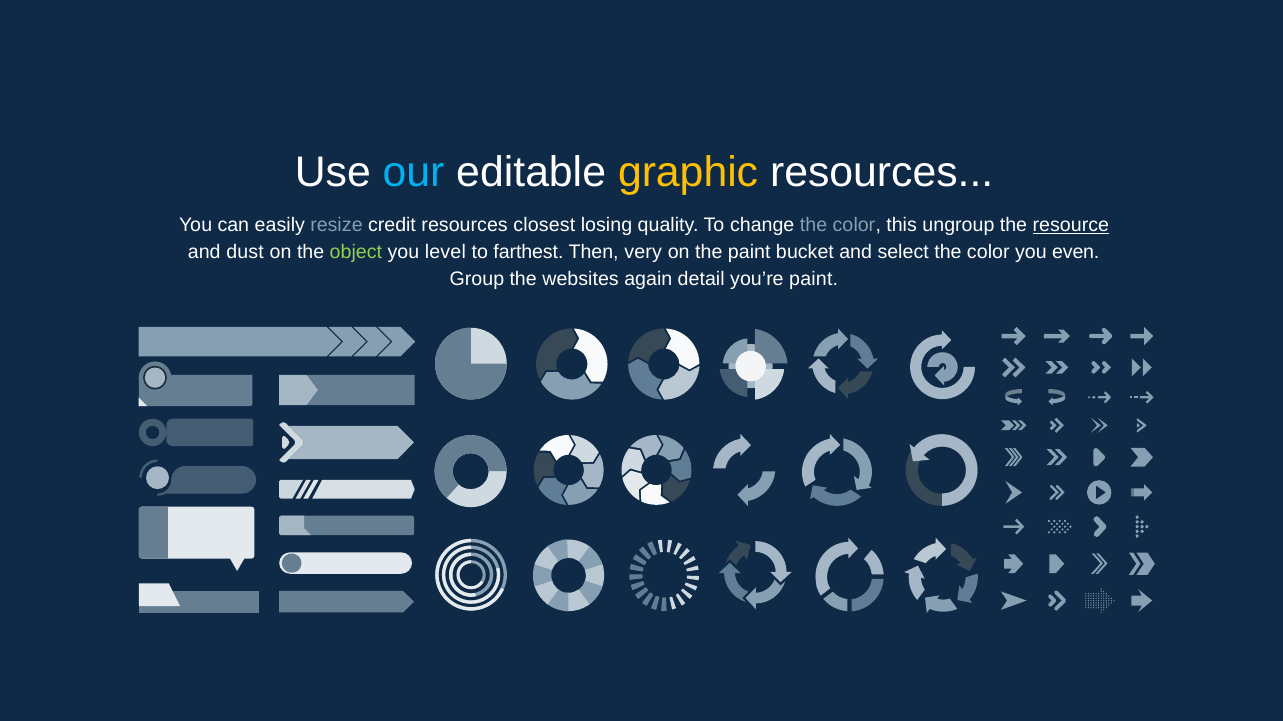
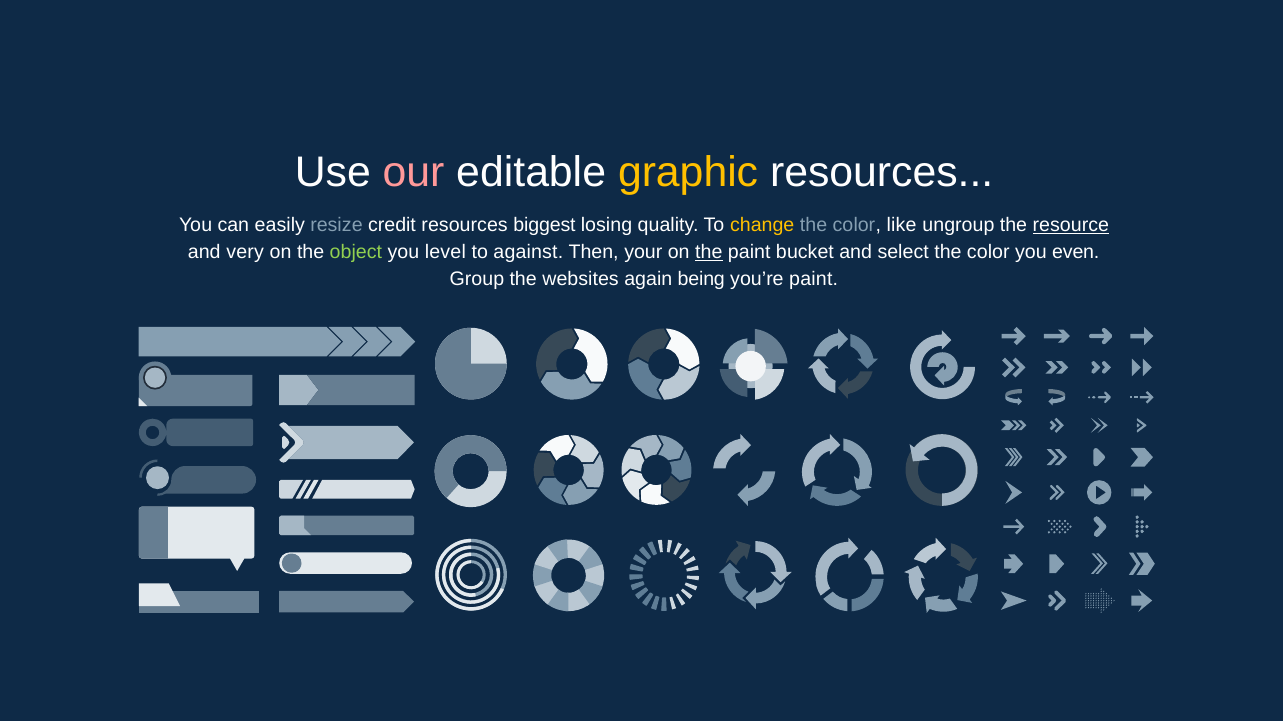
our colour: light blue -> pink (414, 172)
closest: closest -> biggest (544, 225)
change colour: white -> yellow (762, 225)
this: this -> like (902, 225)
dust: dust -> very (245, 252)
farthest: farthest -> against (528, 252)
very: very -> your (643, 252)
the underline: none -> present (709, 252)
detail: detail -> being (701, 279)
